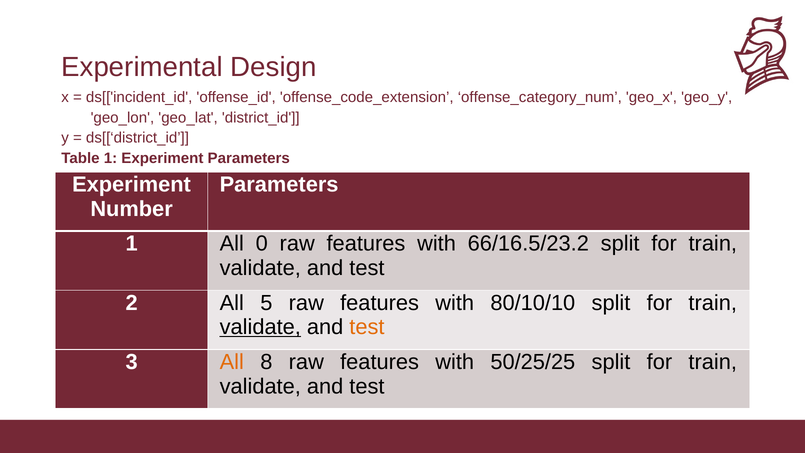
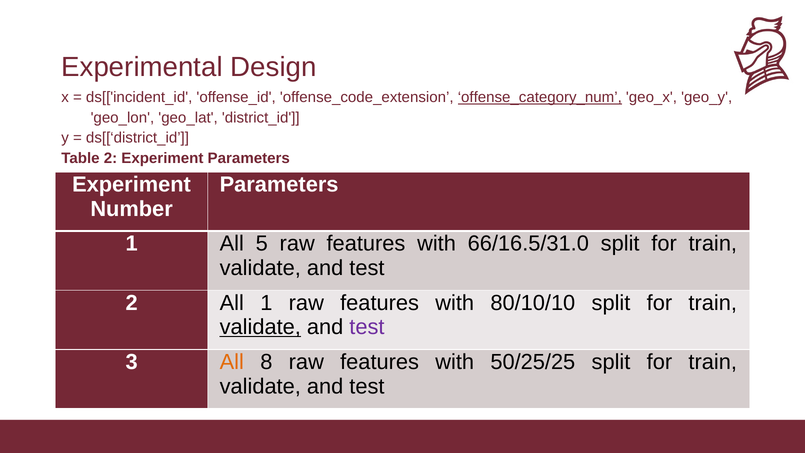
offense_category_num underline: none -> present (540, 97)
Table 1: 1 -> 2 (110, 158)
0: 0 -> 5 (262, 244)
66/16.5/23.2: 66/16.5/23.2 -> 66/16.5/31.0 (528, 244)
All 5: 5 -> 1 (266, 303)
test colour: orange -> purple (367, 327)
